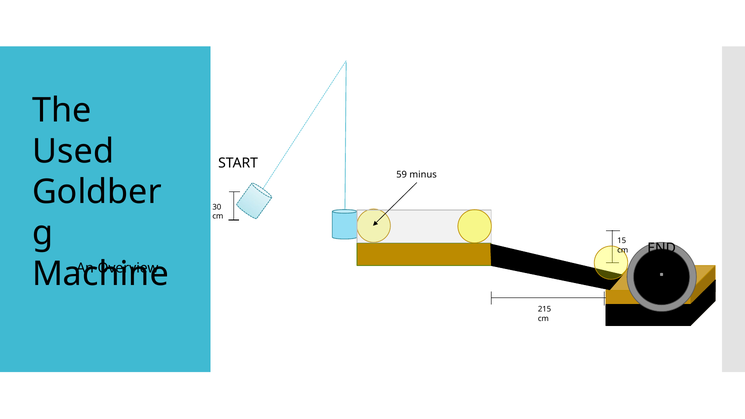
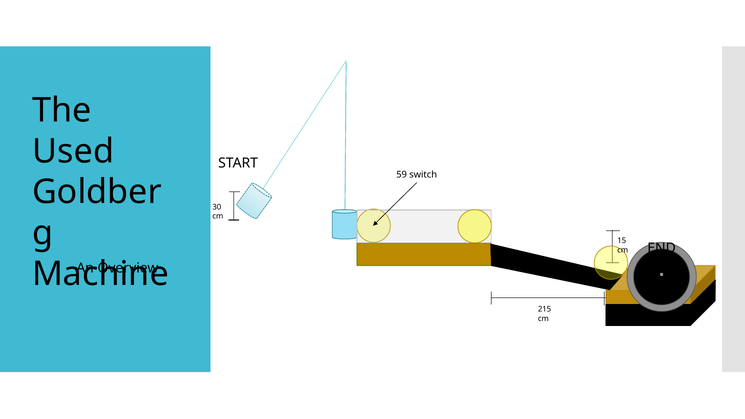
minus: minus -> switch (423, 175)
